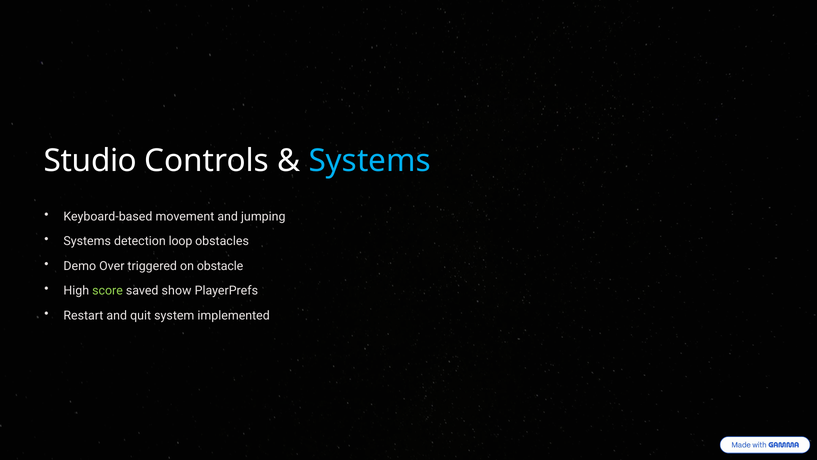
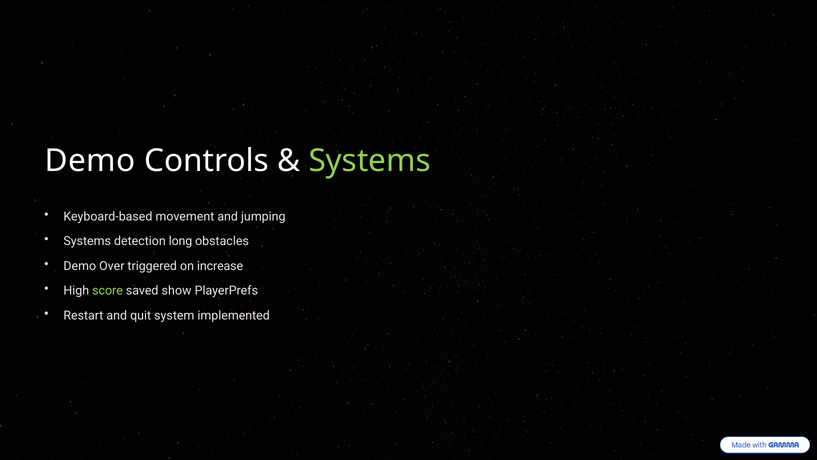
Studio: Studio -> Demo (90, 160)
Systems colour: light blue -> light green (370, 160)
loop: loop -> long (181, 241)
obstacle: obstacle -> increase (220, 266)
